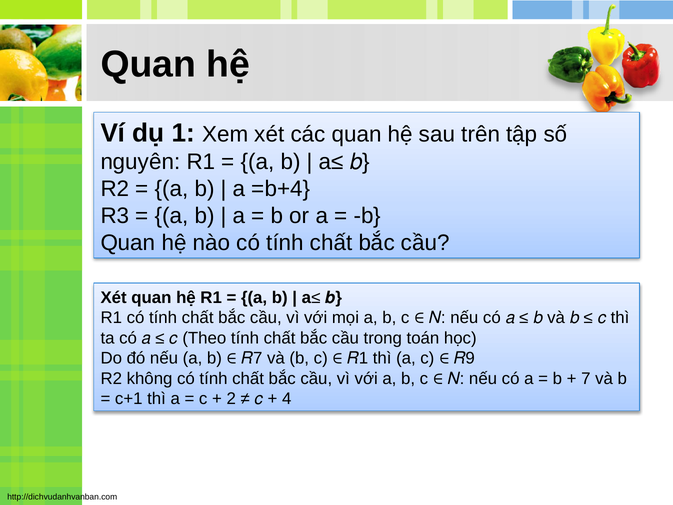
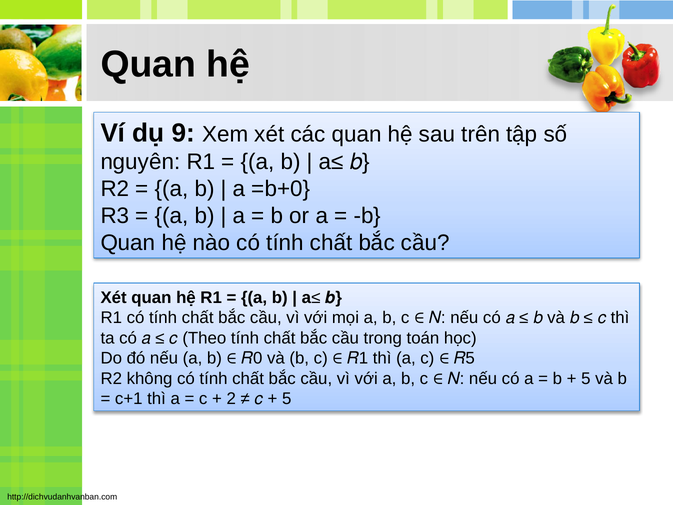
dụ 1: 1 -> 9 (183, 133)
=b+4: =b+4 -> =b+0 (281, 189)
b 7: 7 -> 0 (258, 358)
c 9: 9 -> 5 (470, 358)
7: 7 -> 5 (586, 378)
4: 4 -> 5 (287, 398)
